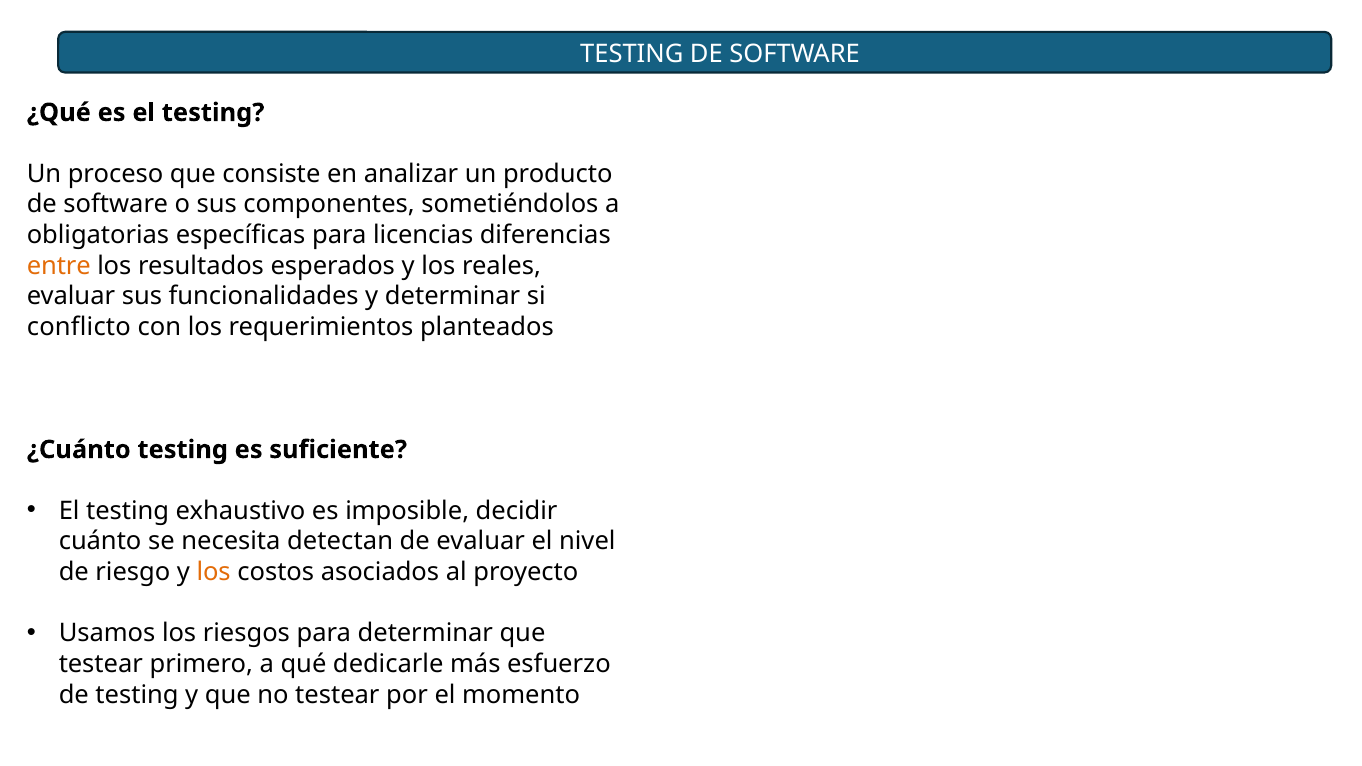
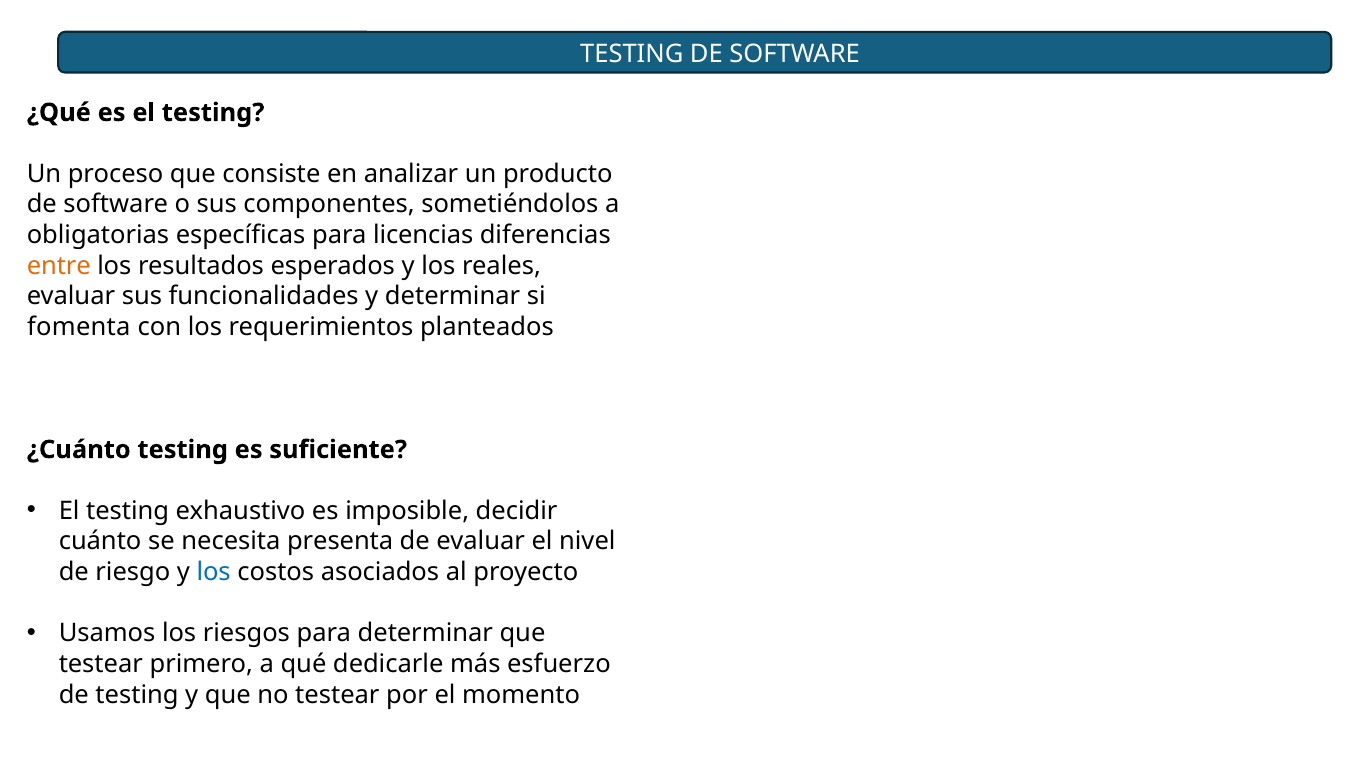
conflicto: conflicto -> fomenta (79, 327)
detectan: detectan -> presenta (340, 542)
los colour: orange -> blue (214, 572)
